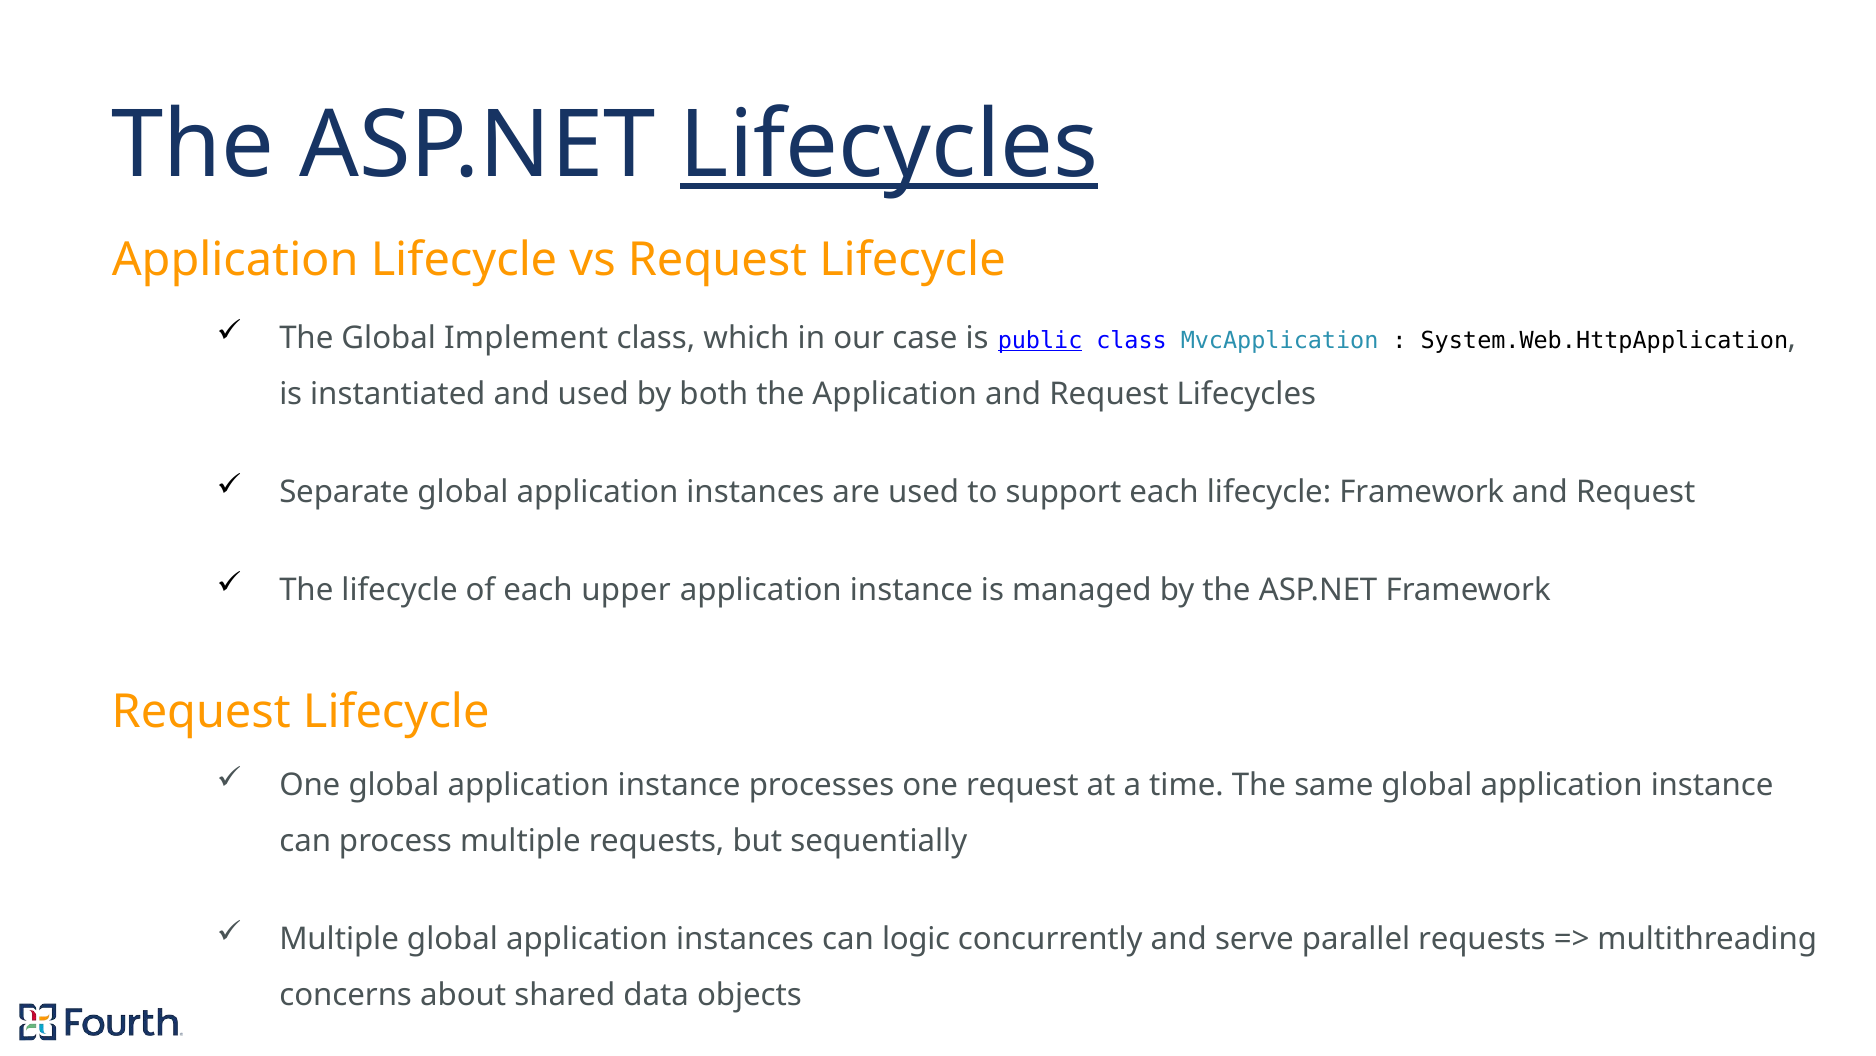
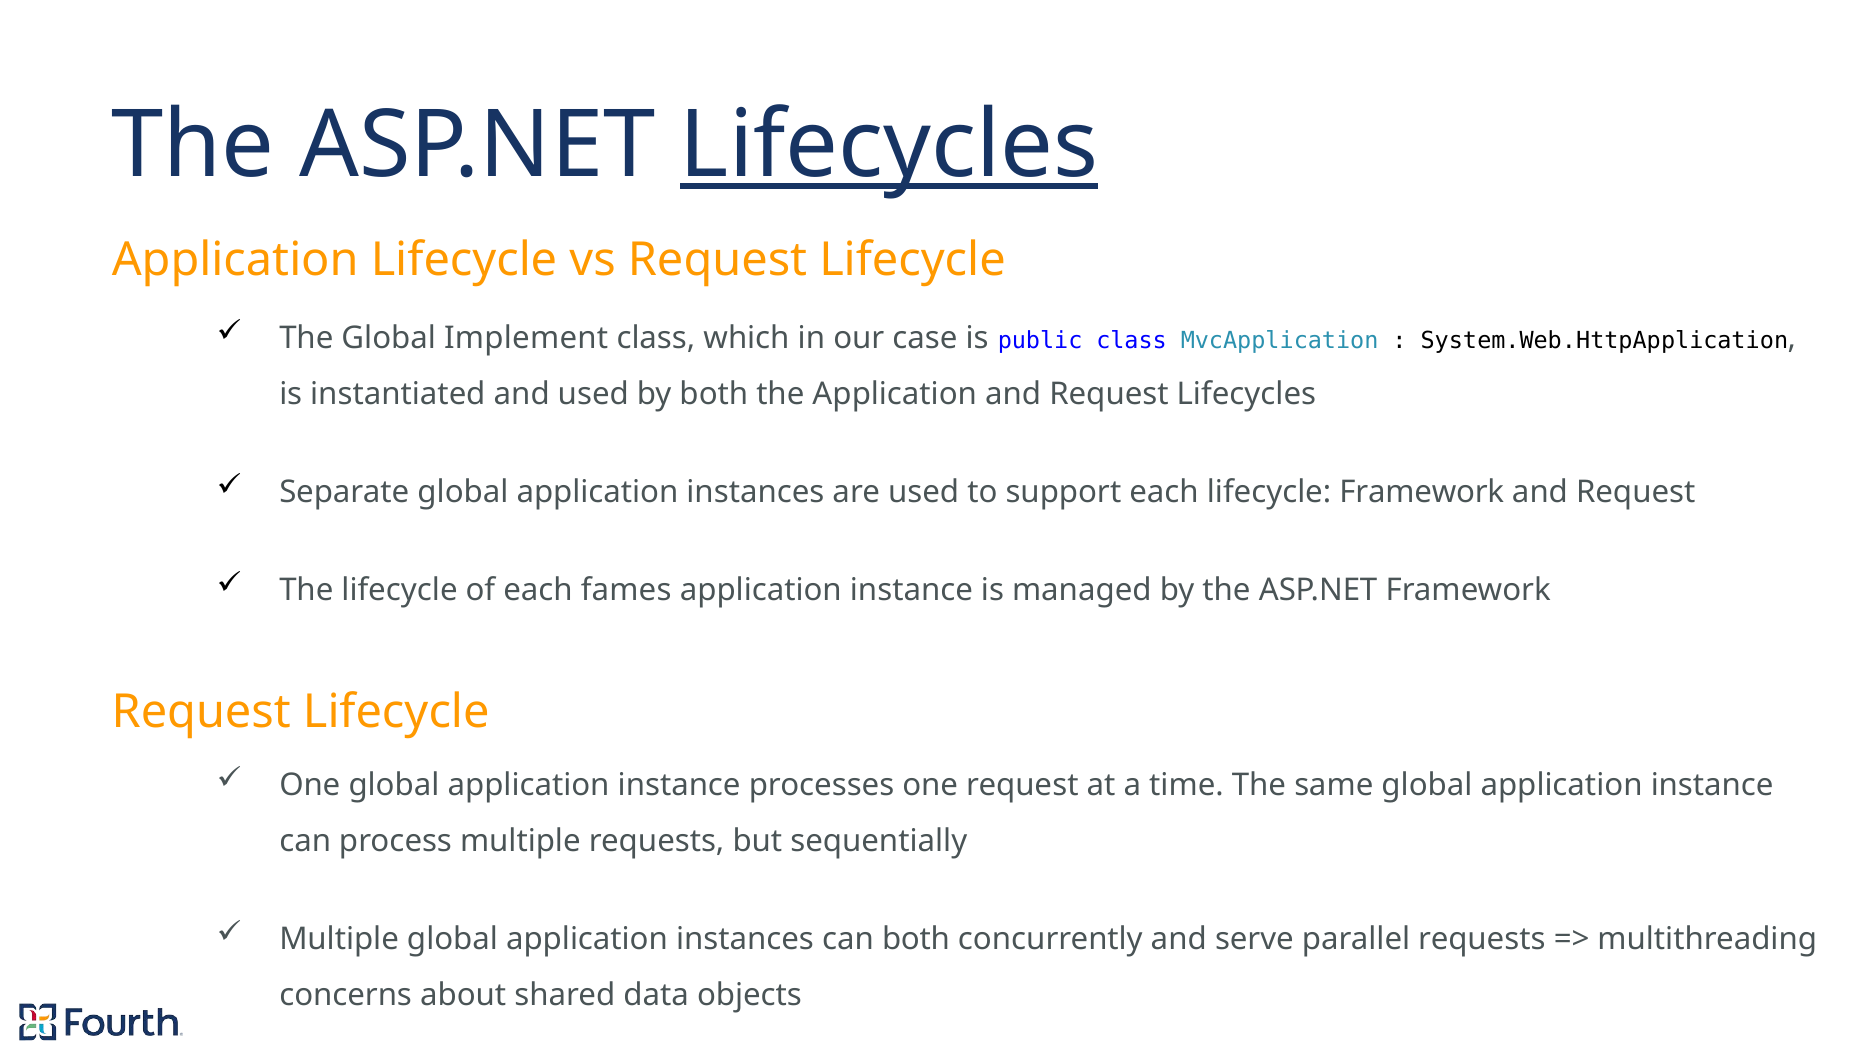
public underline: present -> none (1040, 340)
upper: upper -> fames (626, 590)
can logic: logic -> both (916, 939)
